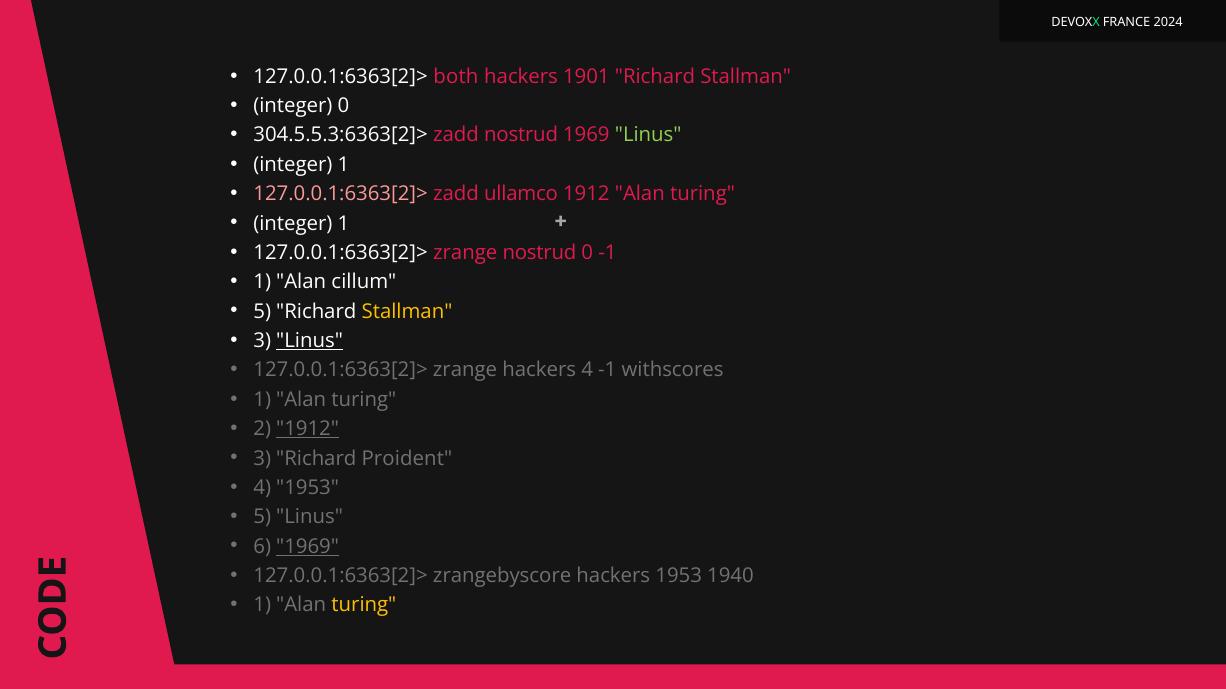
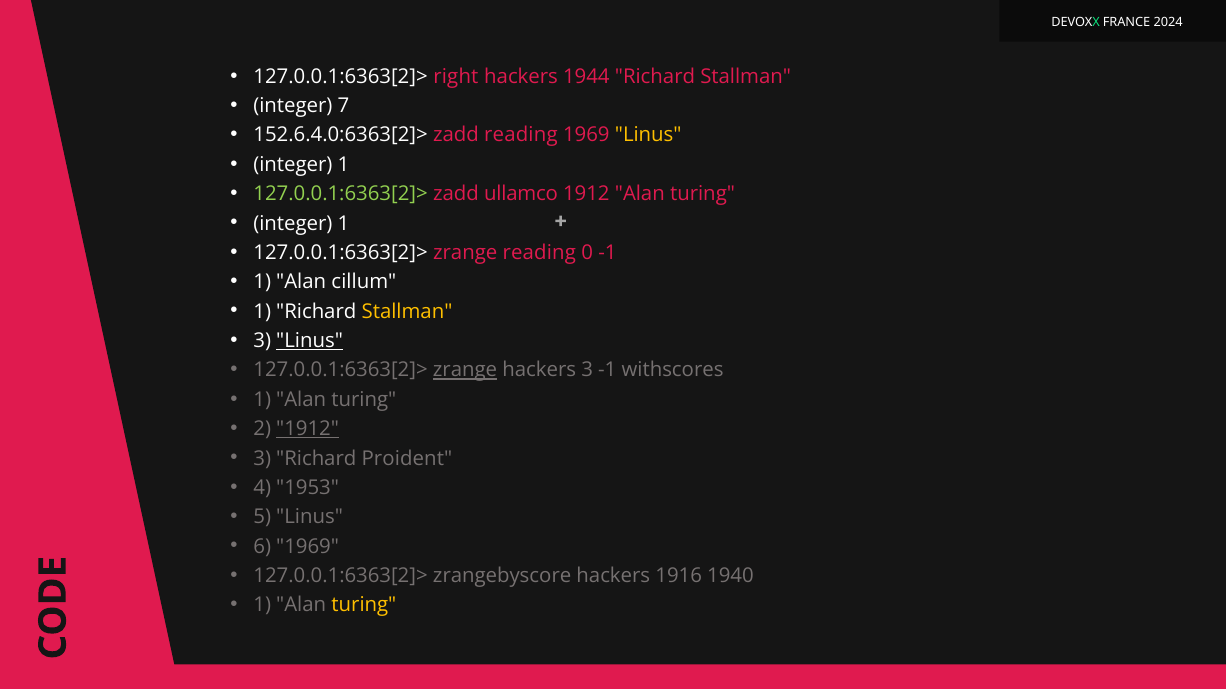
both: both -> right (456, 77)
1901: 1901 -> 1944 (586, 77)
integer 0: 0 -> 7 (344, 106)
304.5.5.3:6363[2]>: 304.5.5.3:6363[2]> -> 152.6.4.0:6363[2]> (341, 135)
zadd nostrud: nostrud -> reading (521, 135)
Linus colour: light green -> yellow (648, 135)
127.0.0.1:6363[2]> colour: pink -> light green (341, 194)
zrange nostrud: nostrud -> reading (539, 253)
5: 5 -> 1 (262, 312)
zrange underline: none -> present (465, 371)
hackers 4: 4 -> 3 (587, 371)
1969 underline: present -> none (308, 547)
hackers 1953: 1953 -> 1916 (679, 576)
